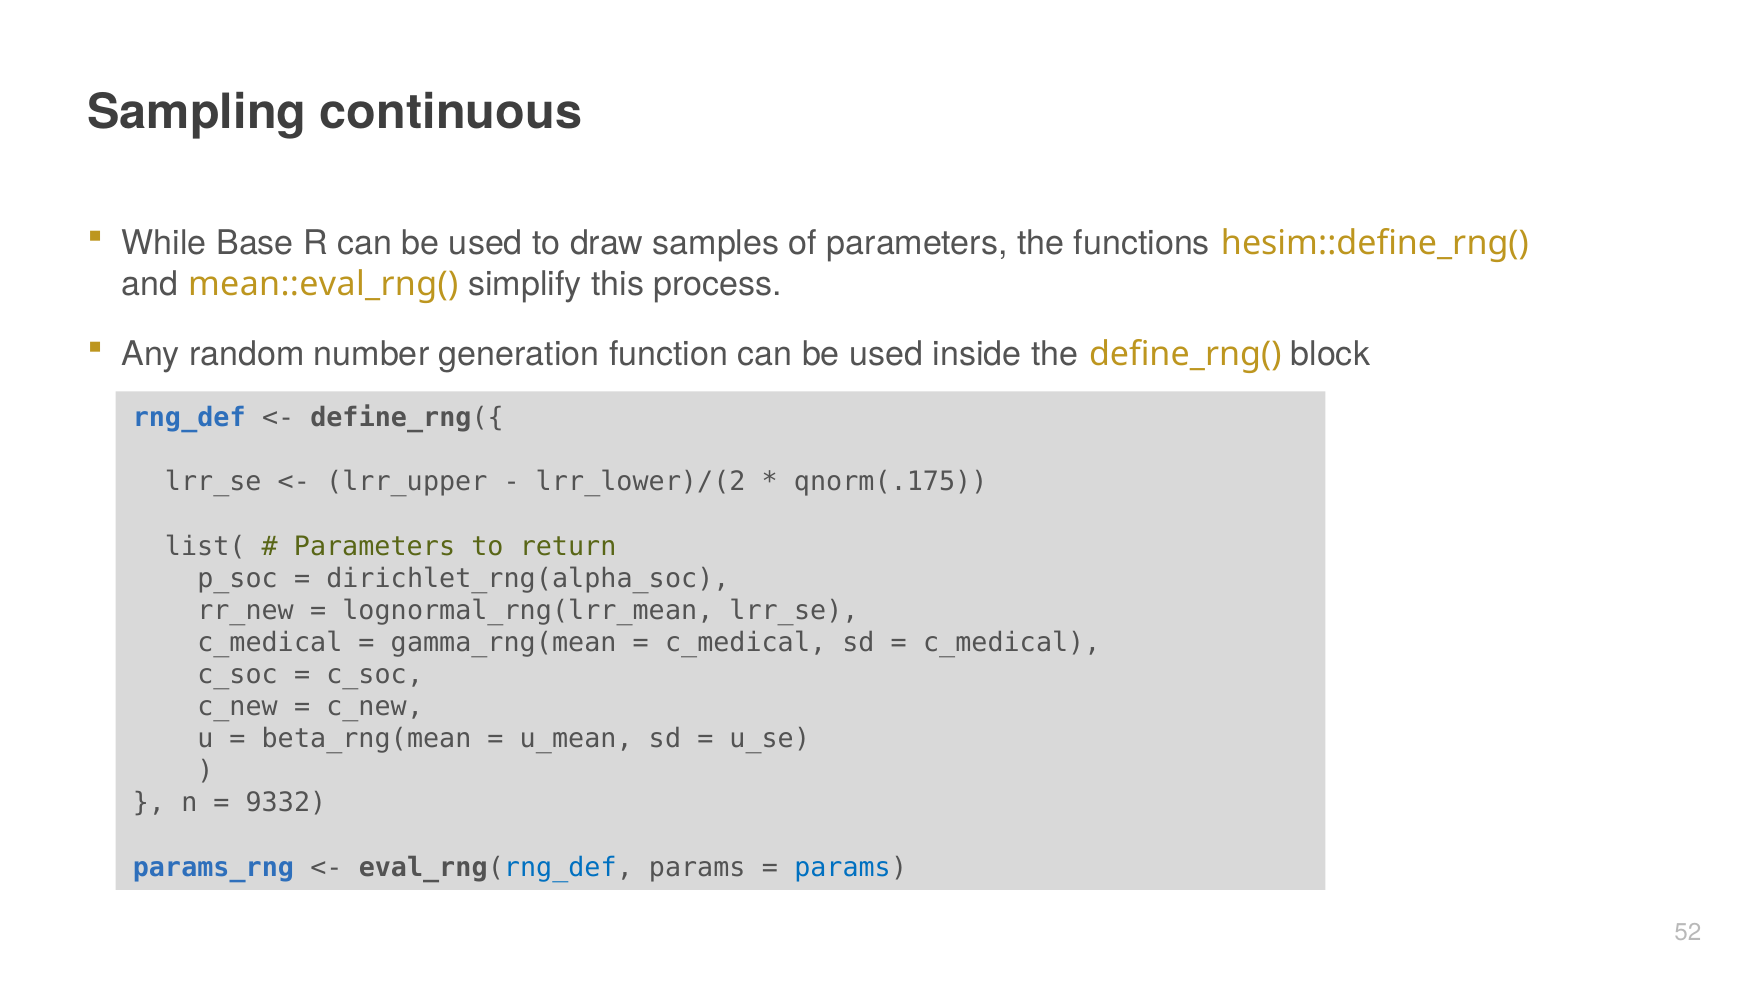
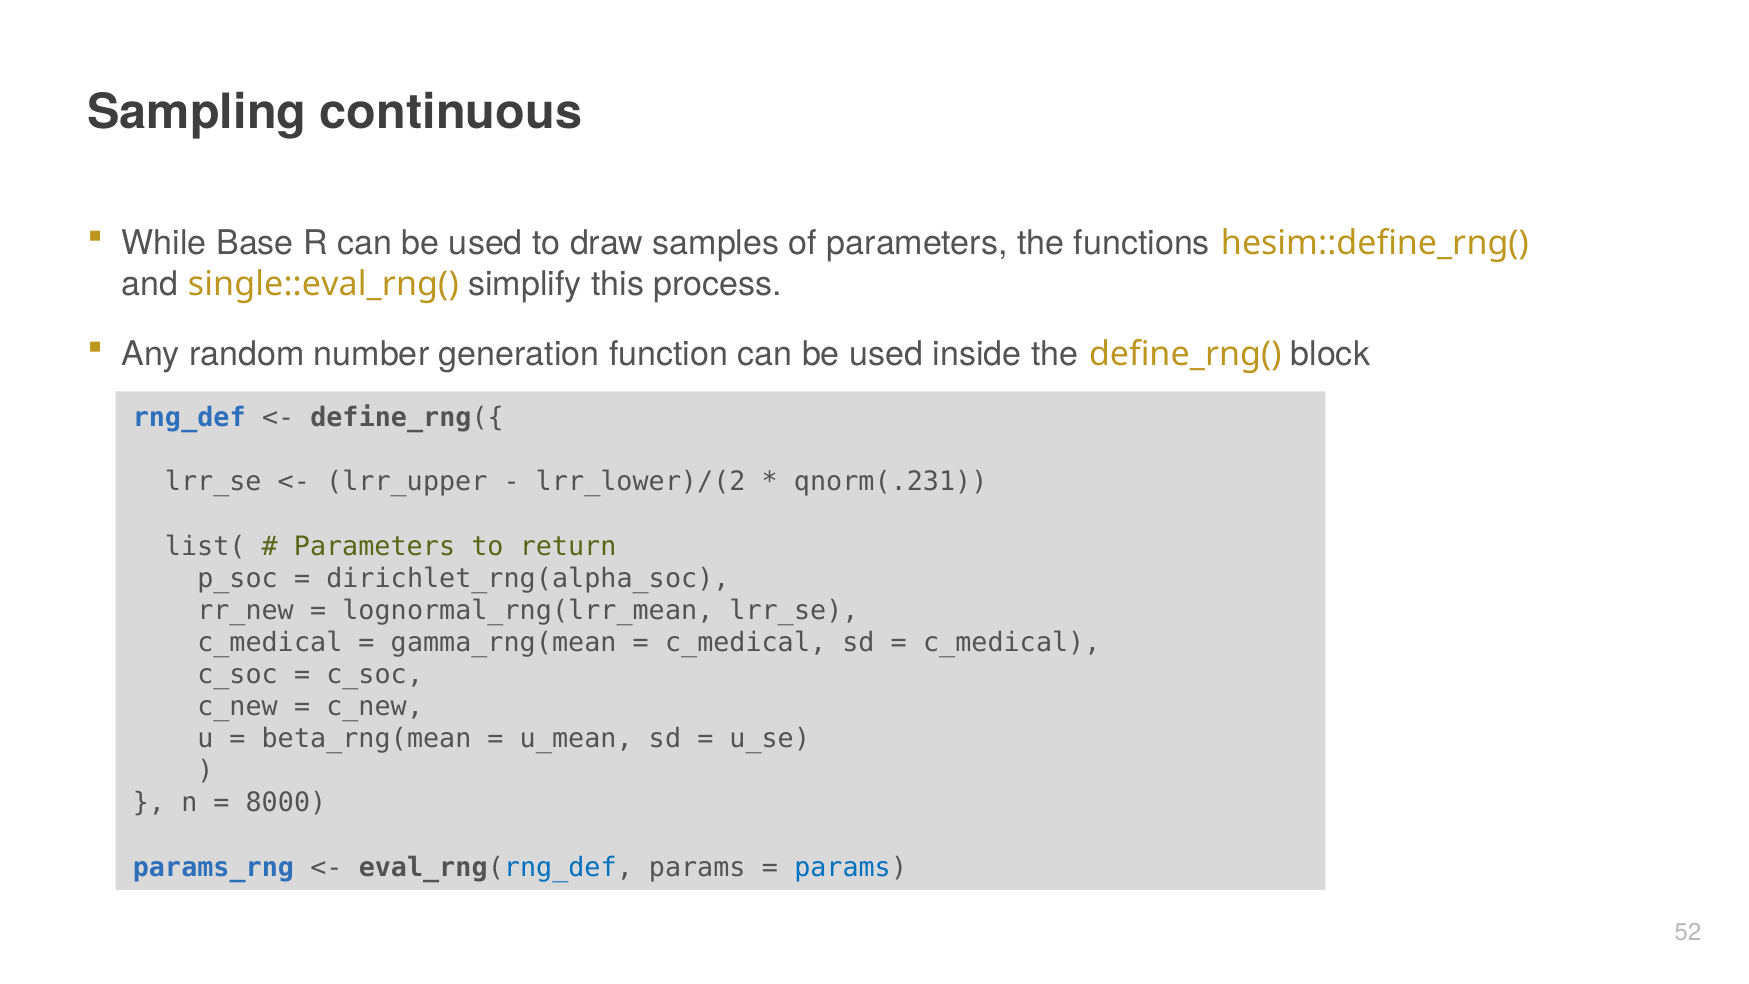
mean::eval_rng(: mean::eval_rng( -> single::eval_rng( (323, 284)
qnorm(.175: qnorm(.175 -> qnorm(.231 (891, 482)
9332: 9332 -> 8000 (286, 803)
